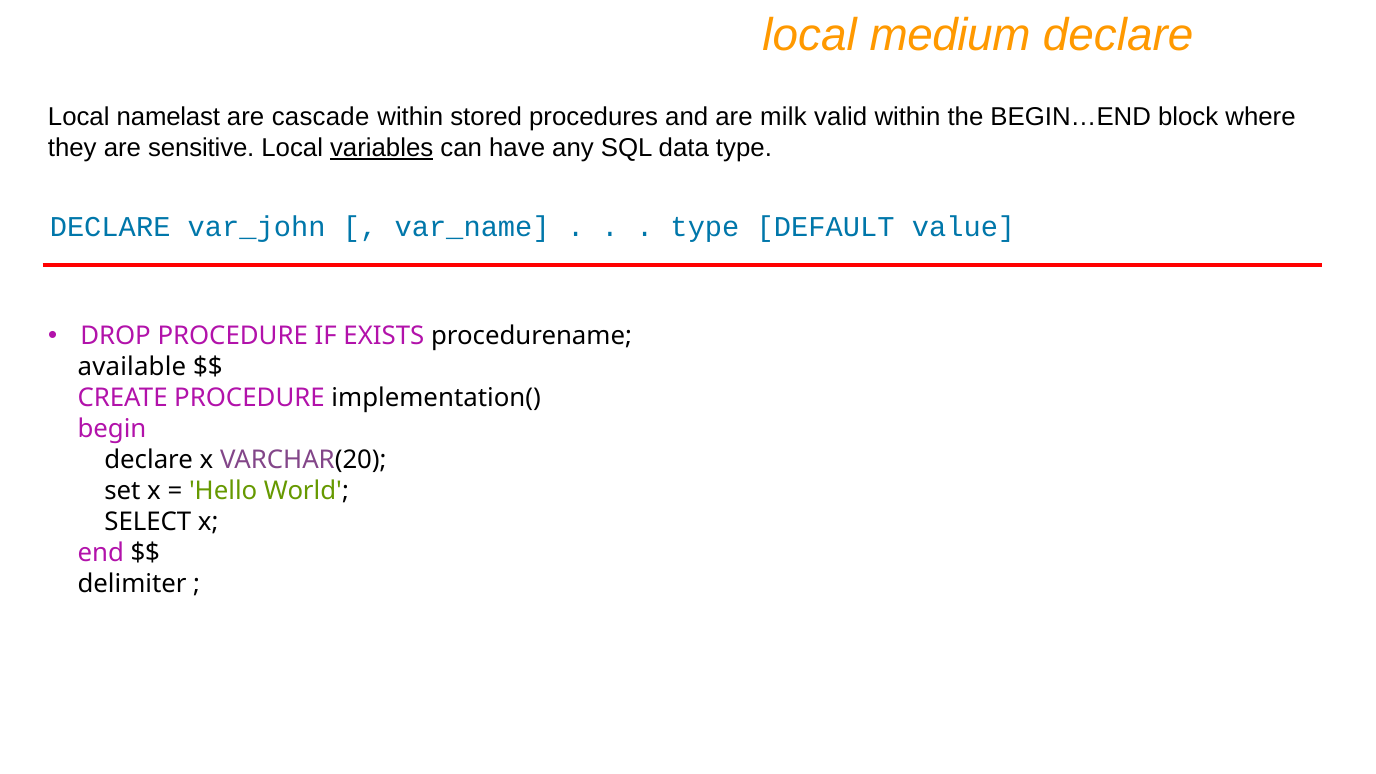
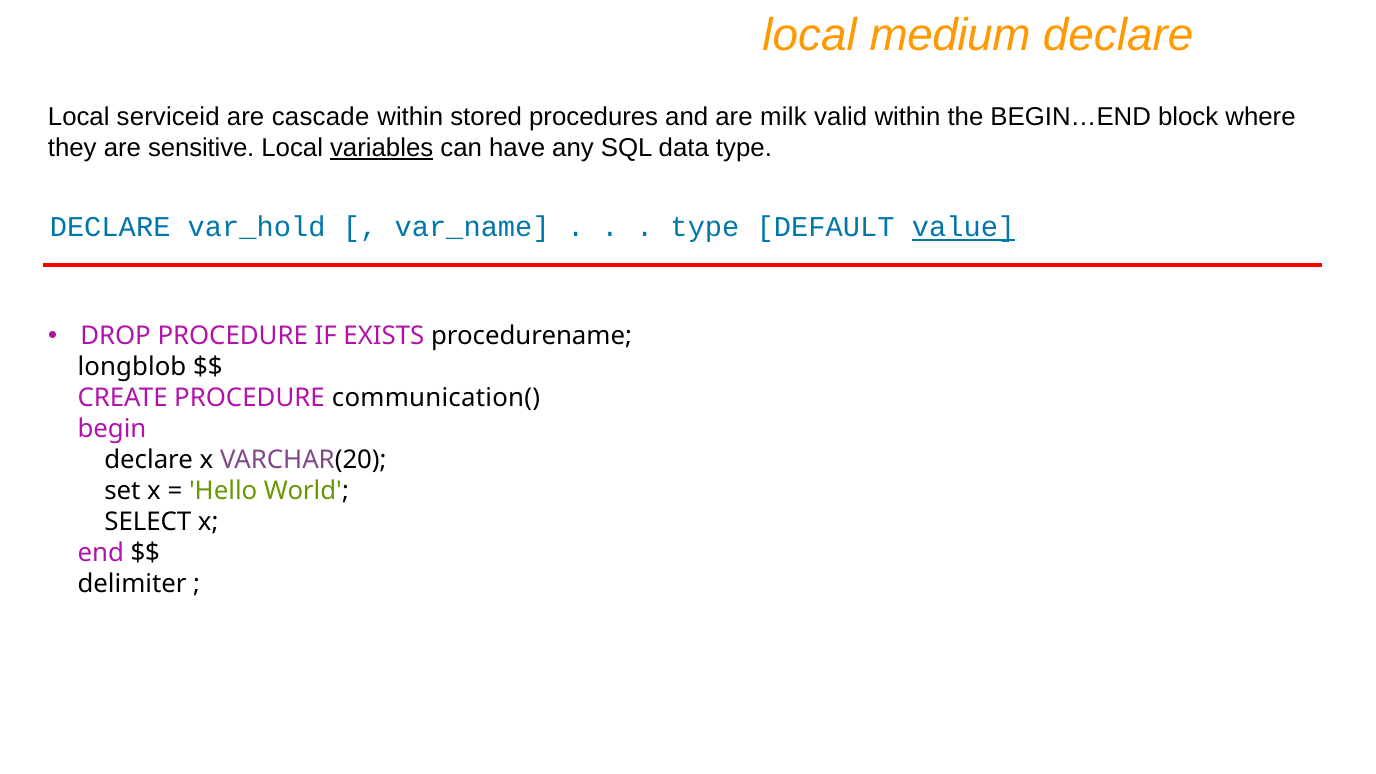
namelast: namelast -> serviceid (168, 117)
var_john: var_john -> var_hold (257, 227)
value underline: none -> present (964, 227)
available: available -> longblob (132, 367)
implementation(: implementation( -> communication( (436, 398)
